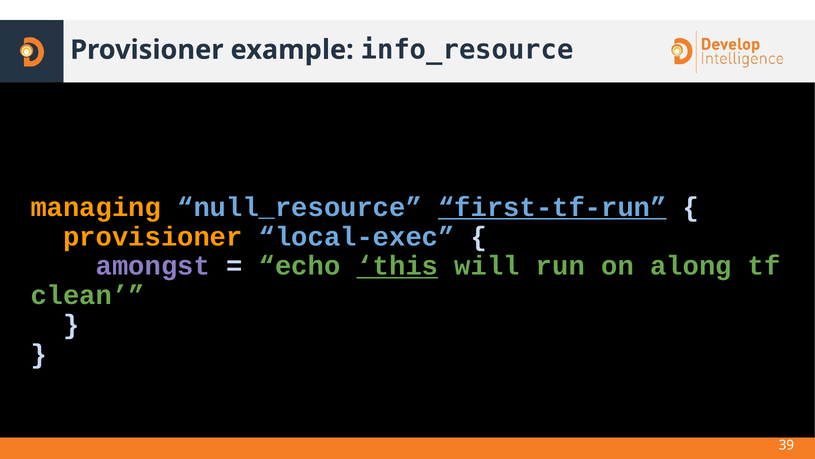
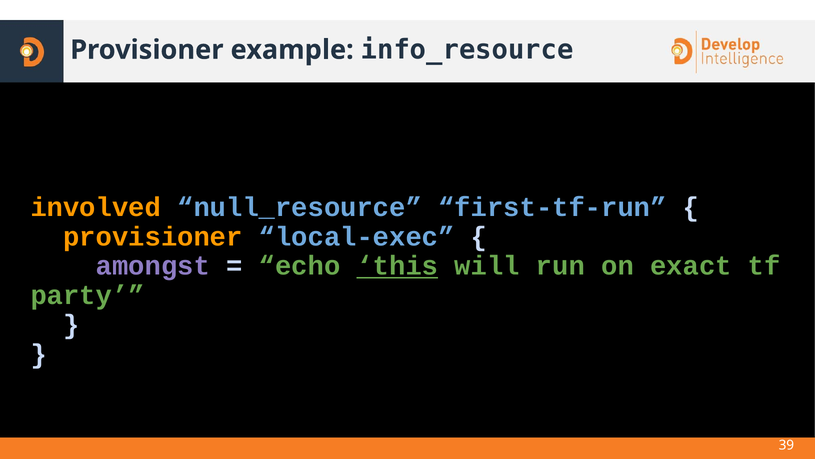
managing: managing -> involved (96, 207)
first-tf-run underline: present -> none (552, 207)
along: along -> exact (691, 266)
clean: clean -> party (88, 295)
